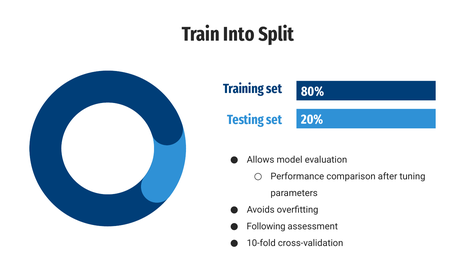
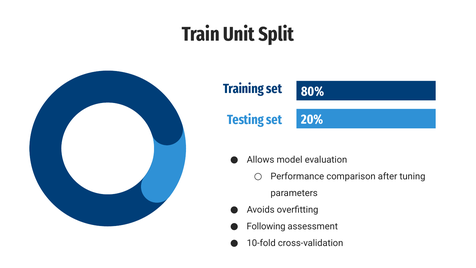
Into: Into -> Unit (239, 34)
